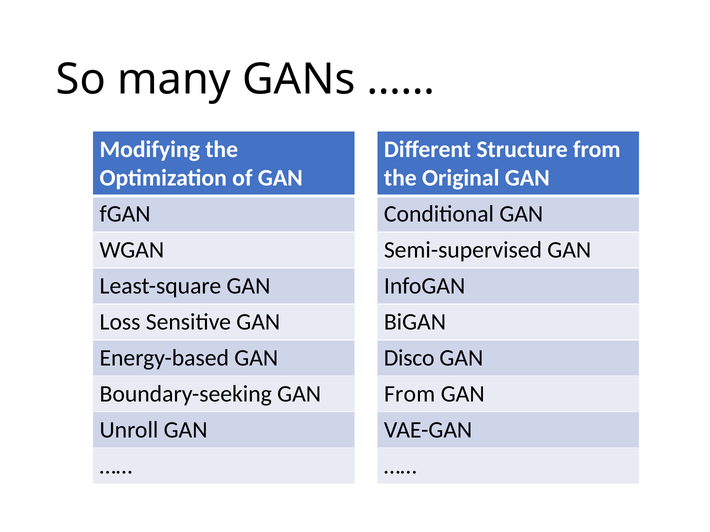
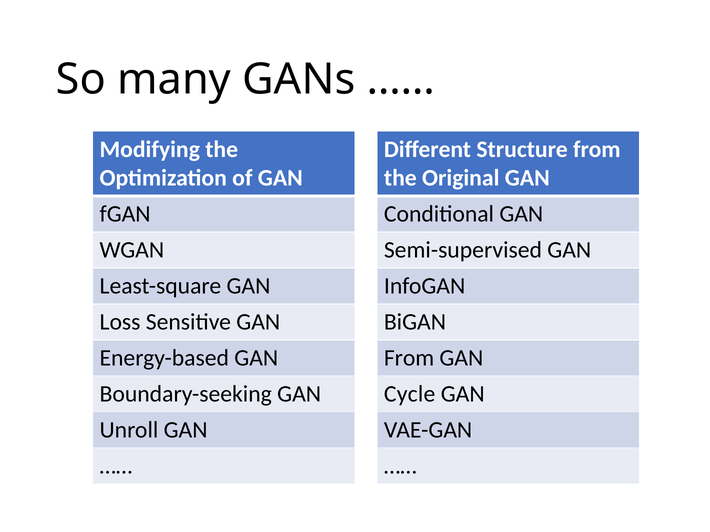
Disco: Disco -> From (409, 358)
From: From -> Cycle (410, 394)
